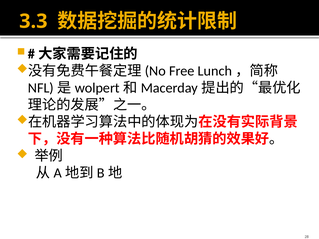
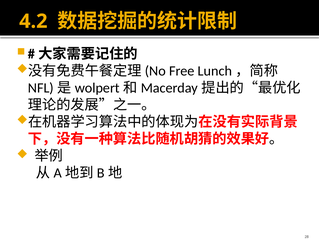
3.3: 3.3 -> 4.2 (33, 21)
